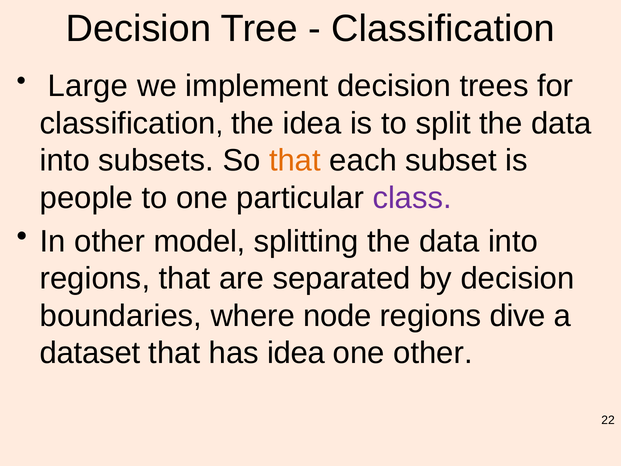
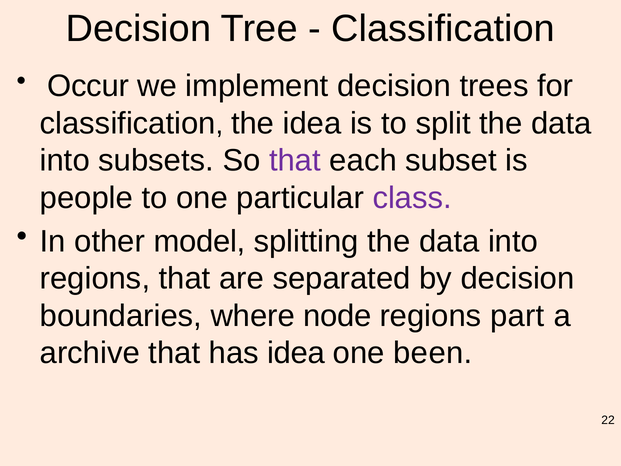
Large: Large -> Occur (88, 86)
that colour: orange -> purple (295, 161)
dive: dive -> part (517, 316)
dataset: dataset -> archive (90, 353)
one other: other -> been (433, 353)
